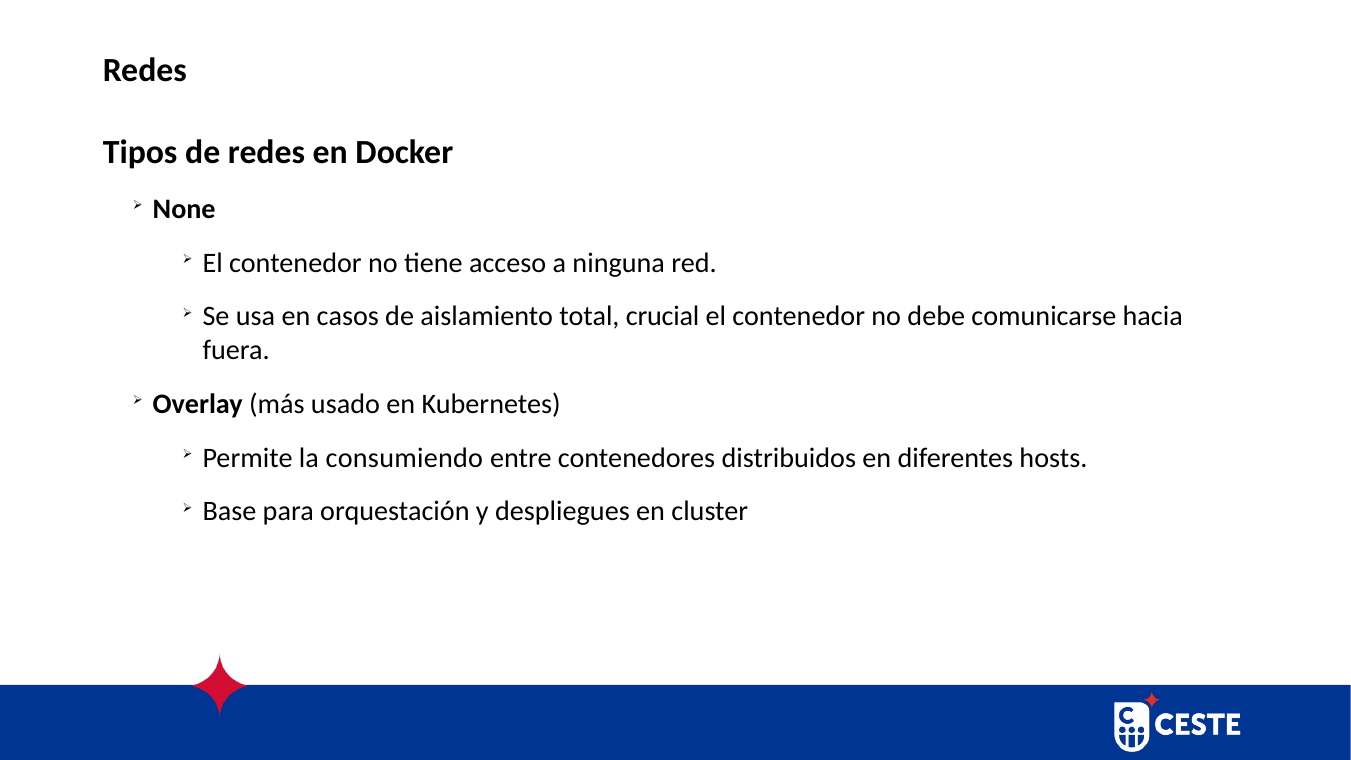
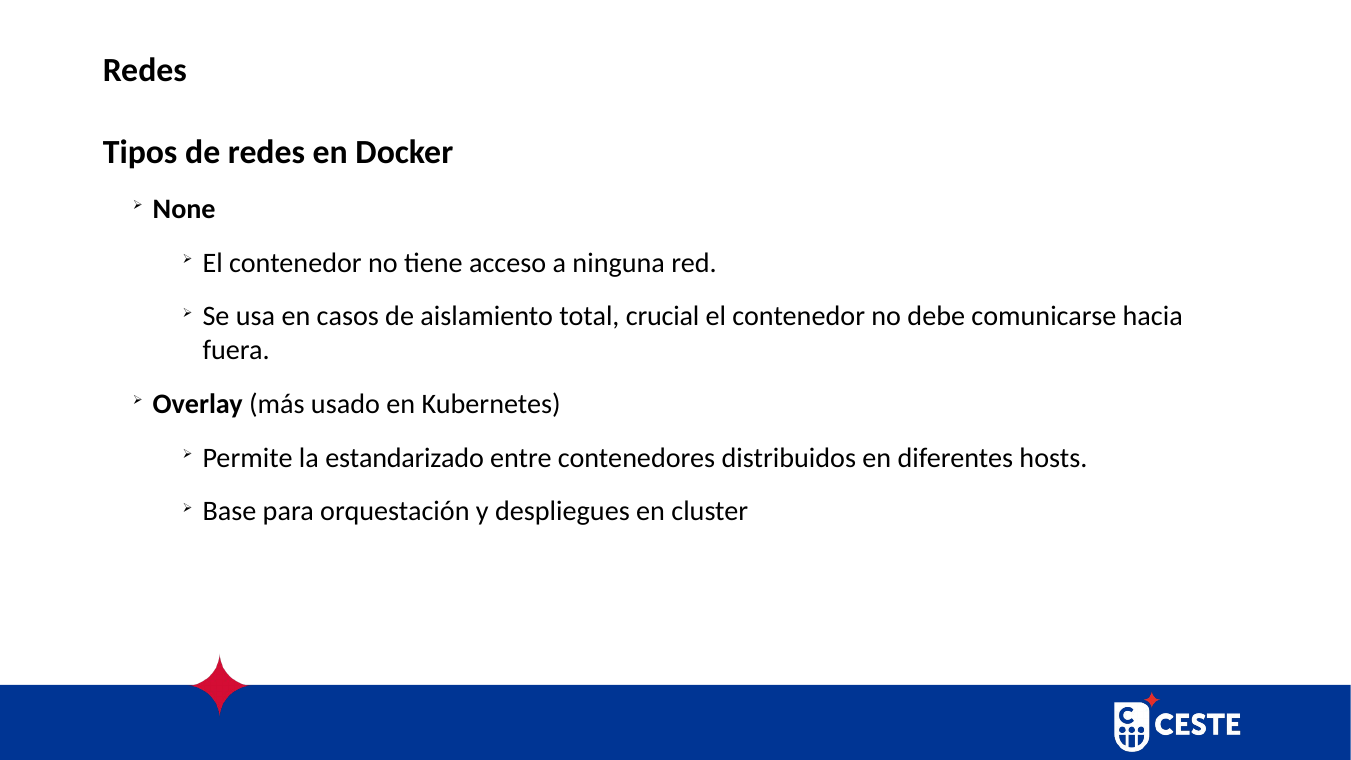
consumiendo: consumiendo -> estandarizado (405, 458)
